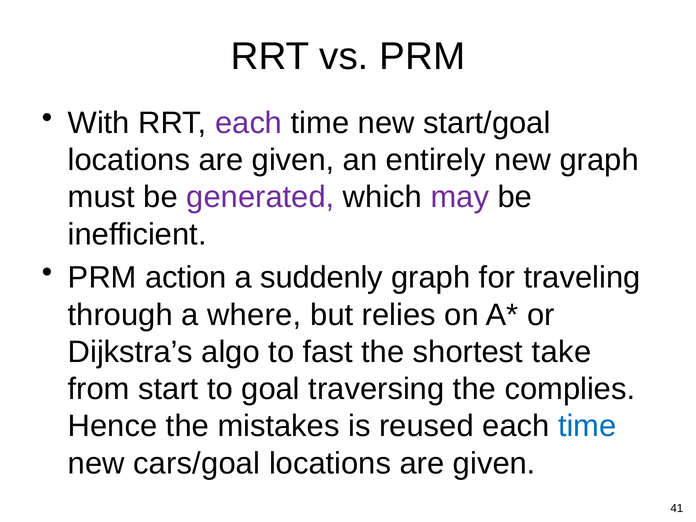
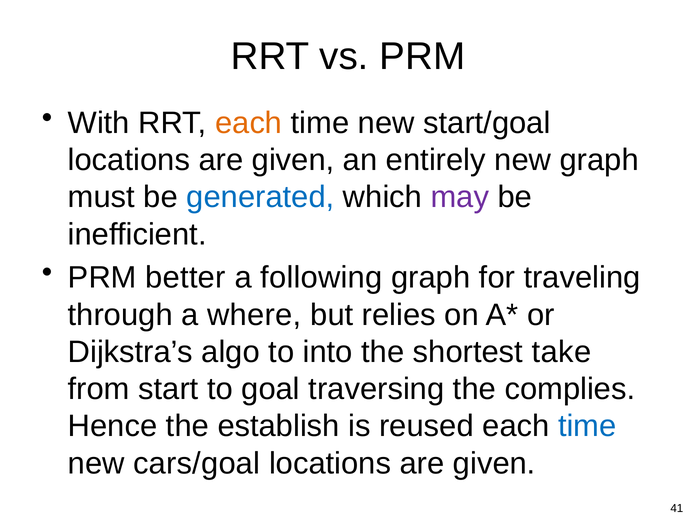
each colour: purple -> orange (249, 123)
generated colour: purple -> blue (260, 197)
action: action -> better (185, 278)
suddenly: suddenly -> following (321, 278)
fast: fast -> into (328, 352)
mistakes: mistakes -> establish (279, 426)
